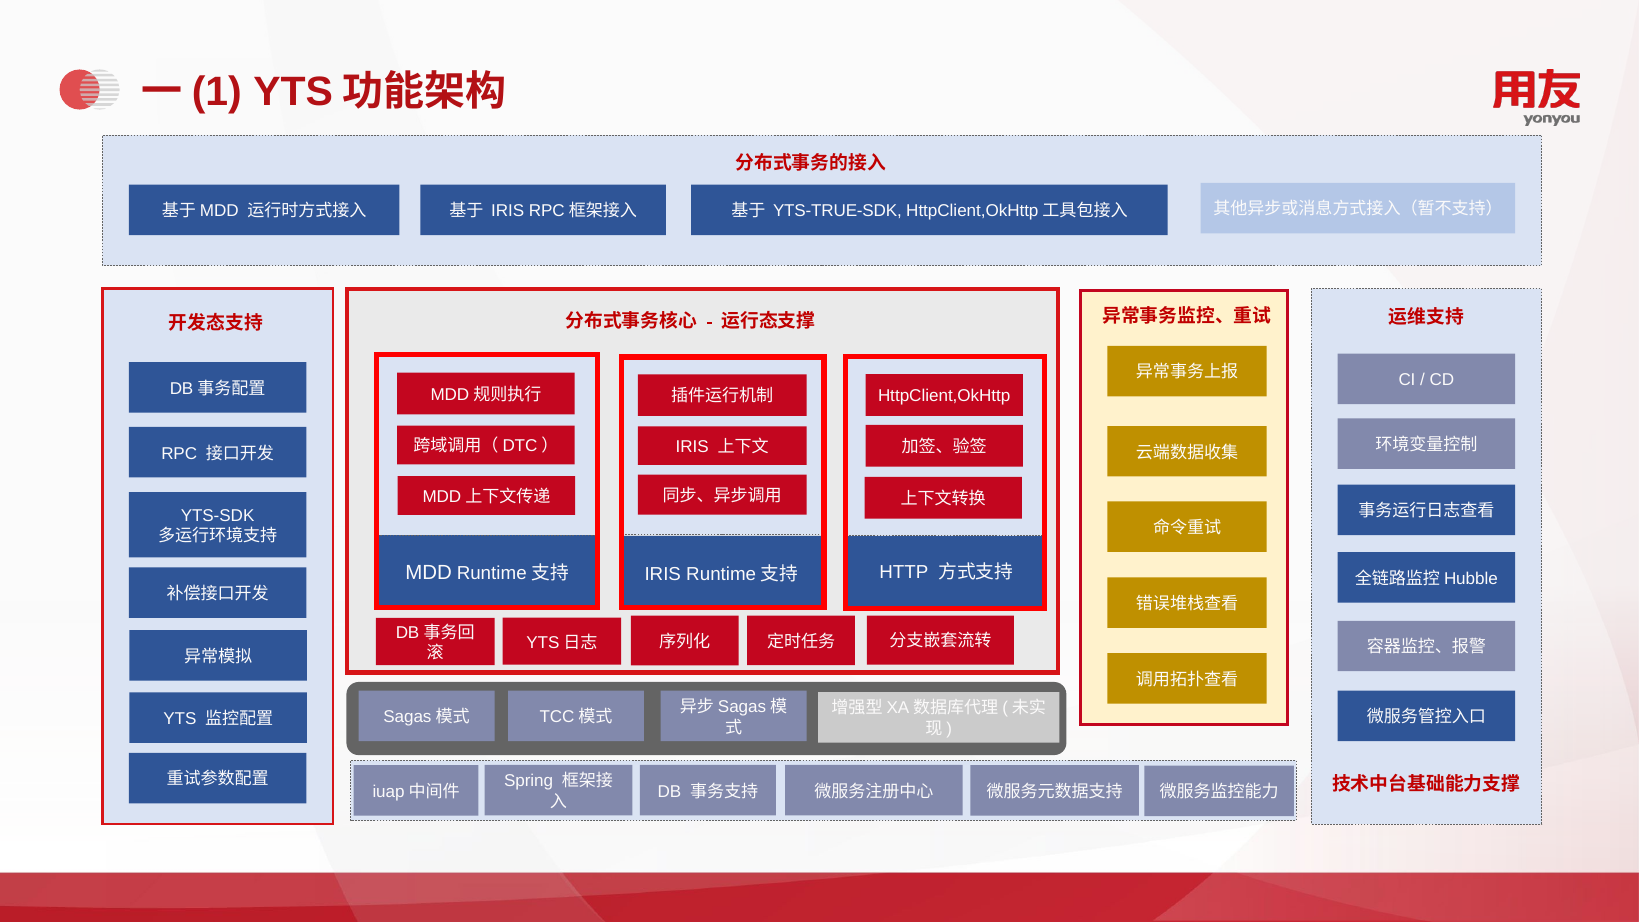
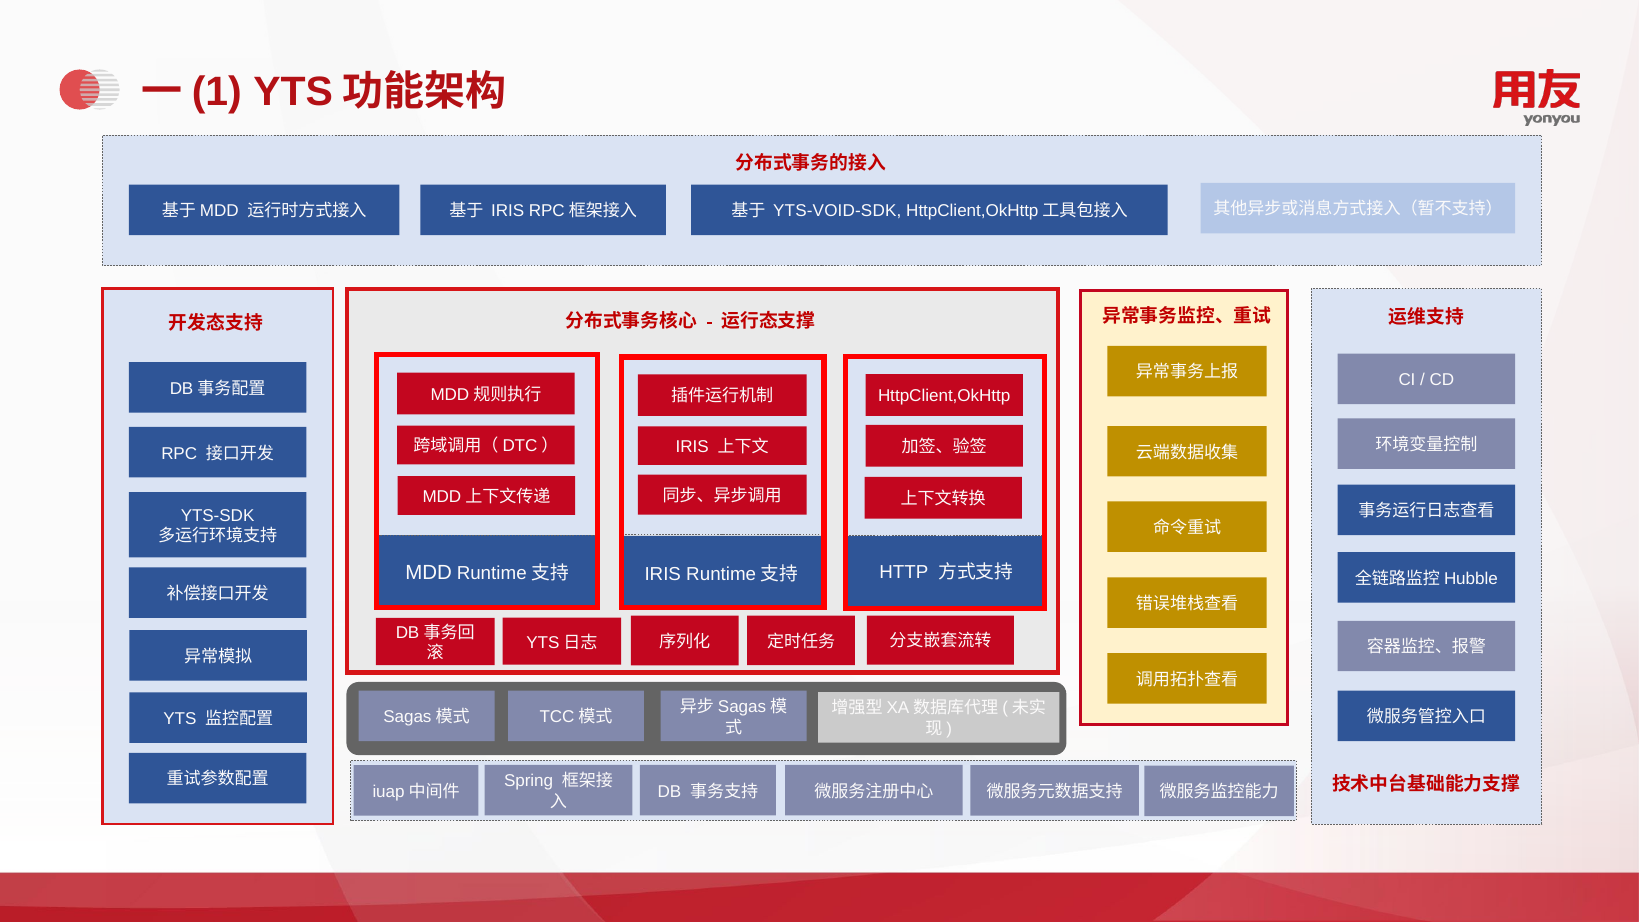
YTS-TRUE-SDK: YTS-TRUE-SDK -> YTS-VOID-SDK (837, 211)
